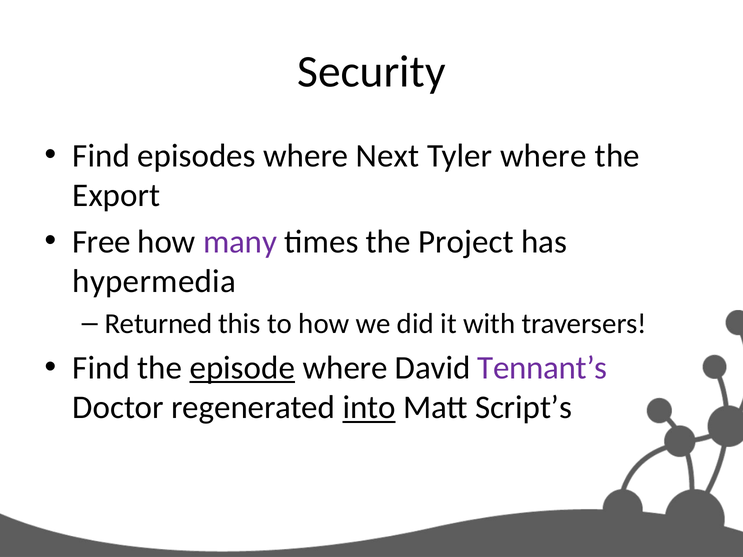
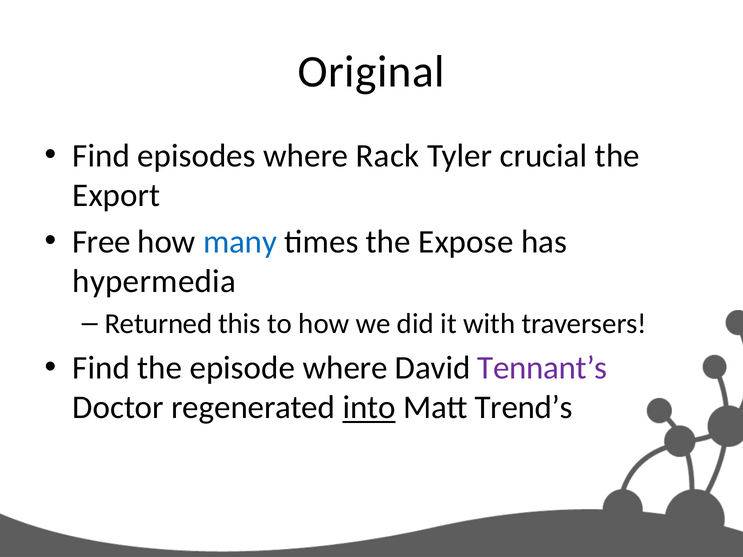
Security: Security -> Original (371, 72)
Next: Next -> Rack (387, 156)
Tyler where: where -> crucial (544, 156)
many colour: purple -> blue (240, 242)
Project: Project -> Expose (466, 242)
episode underline: present -> none (242, 368)
Script’s: Script’s -> Trend’s (524, 408)
